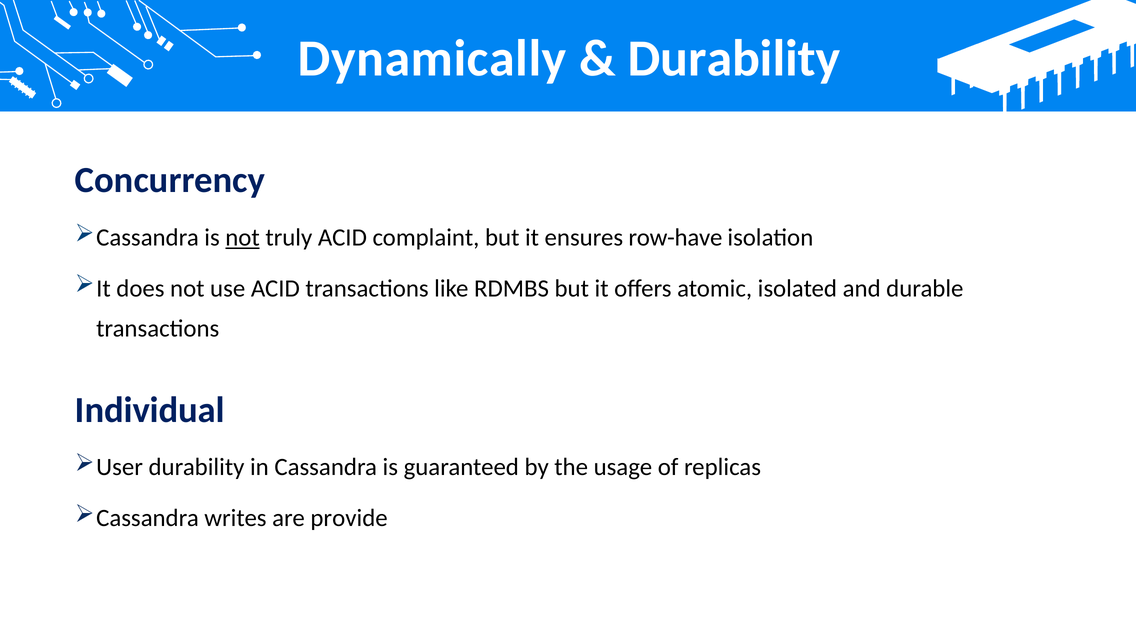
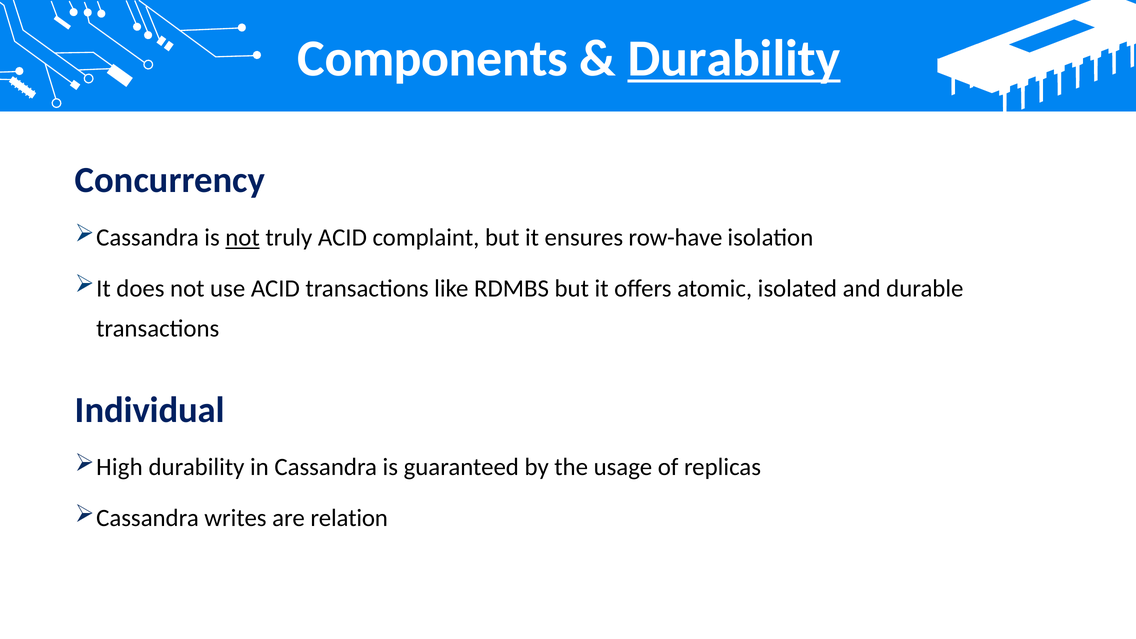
Dynamically: Dynamically -> Components (433, 59)
Durability underline: none -> present (734, 59)
User: User -> High (119, 467)
provide: provide -> relation (349, 518)
